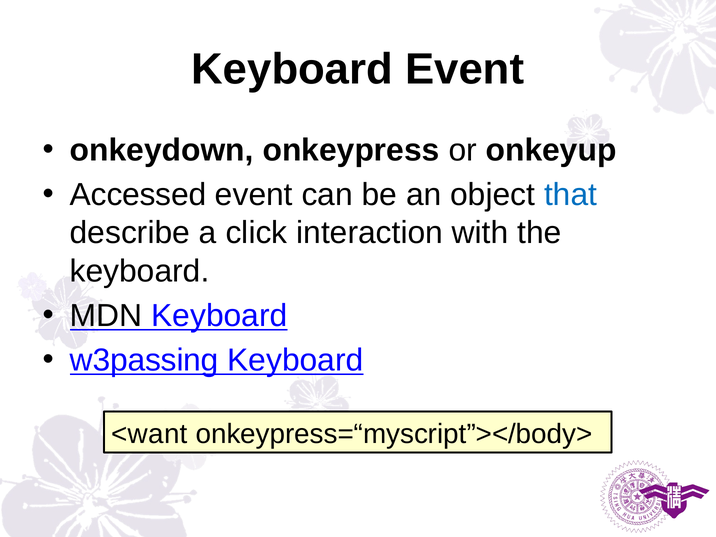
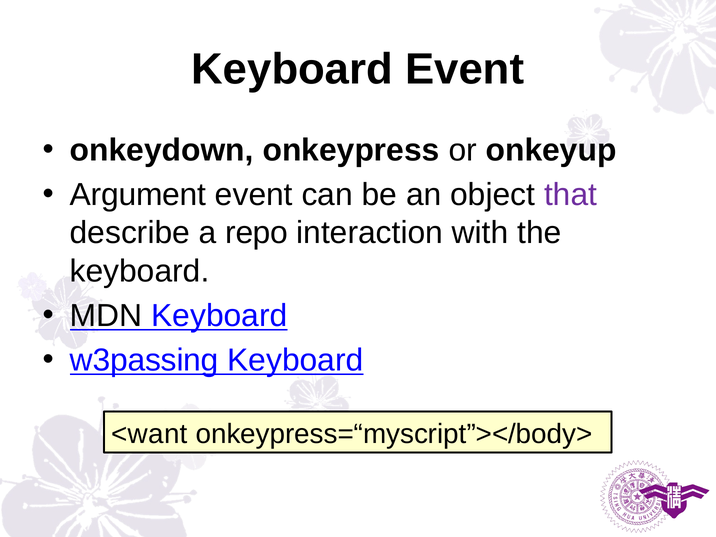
Accessed: Accessed -> Argument (138, 195)
that colour: blue -> purple (571, 195)
click: click -> repo (257, 233)
